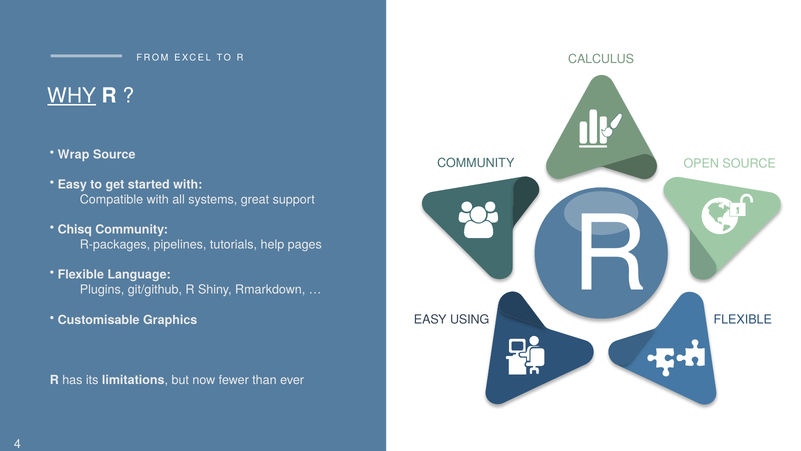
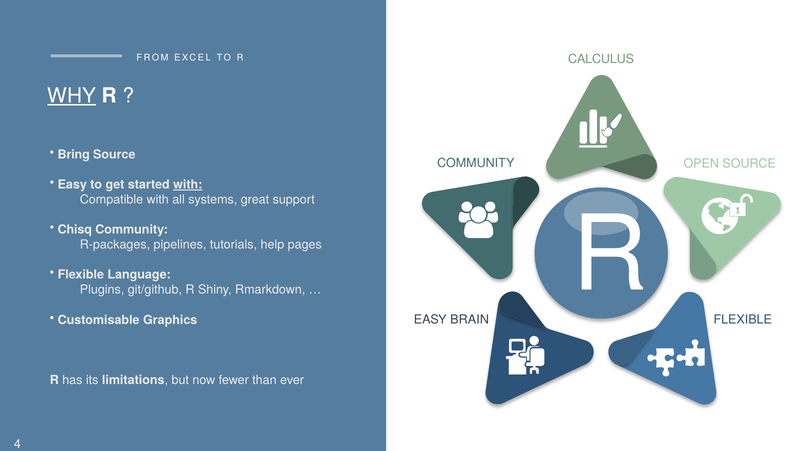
Wrap: Wrap -> Bring (74, 154)
with underline: none -> present (188, 185)
USING: USING -> BRAIN (470, 320)
